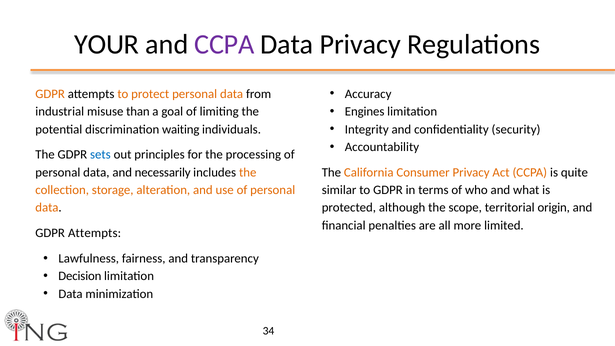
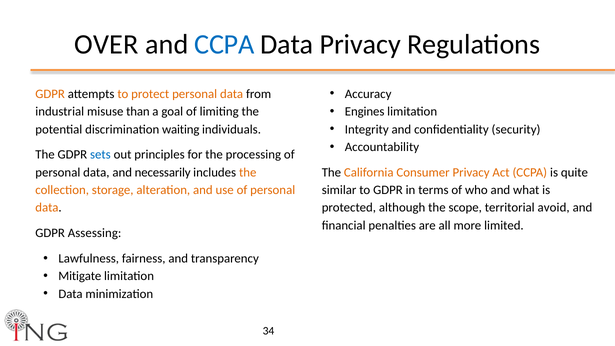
YOUR: YOUR -> OVER (106, 45)
CCPA colour: purple -> blue (224, 45)
origin: origin -> avoid (554, 208)
Attempts: Attempts -> Assessing (95, 233)
Decision: Decision -> Mitigate (80, 276)
